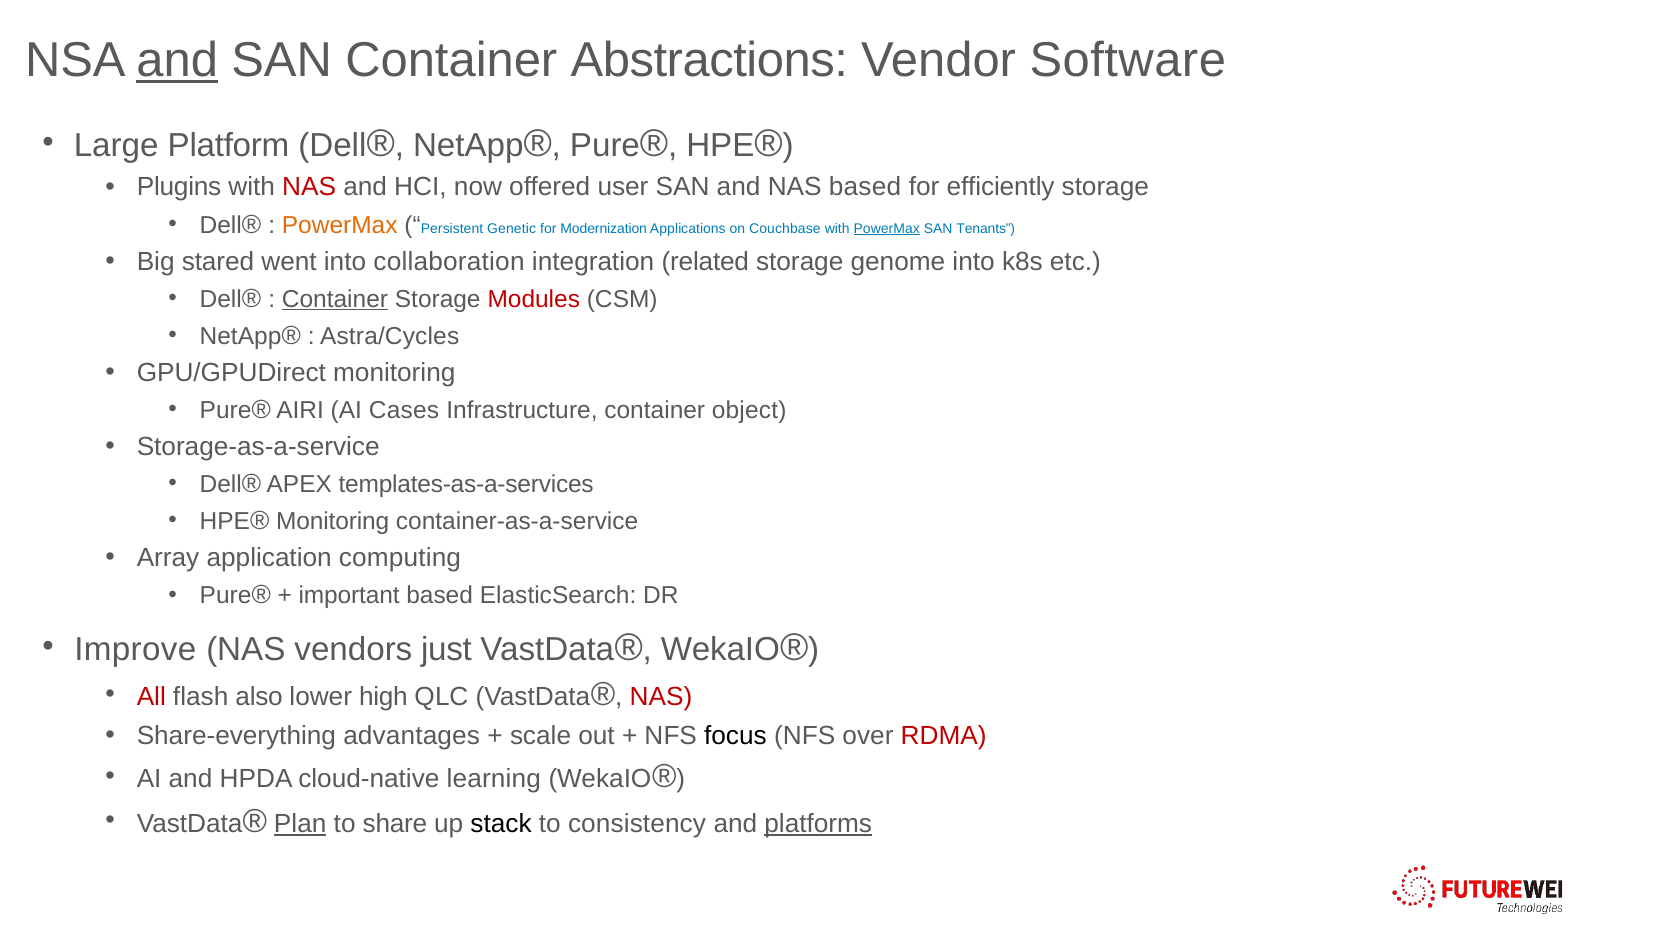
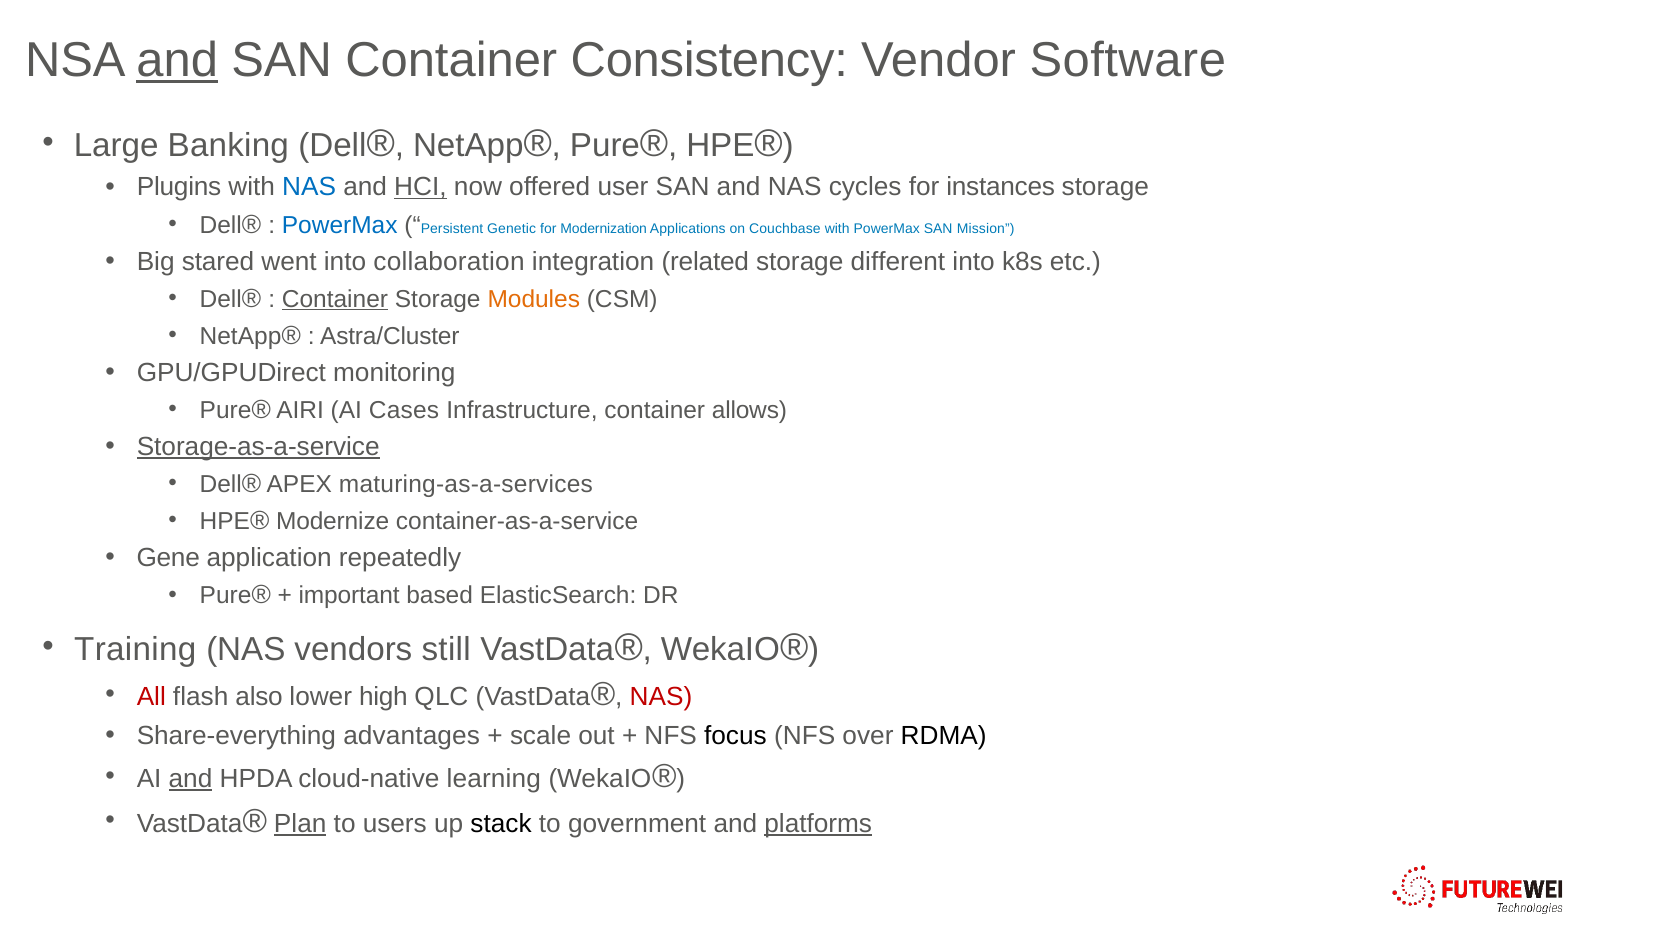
Abstractions: Abstractions -> Consistency (709, 61)
Platform: Platform -> Banking (228, 145)
NAS colour: red -> blue (309, 187)
HCI underline: none -> present (420, 187)
NAS based: based -> cycles (865, 187)
efficiently: efficiently -> instances (1001, 187)
PowerMax colour: orange -> blue (340, 225)
PowerMax underline: present -> none (887, 228)
Tenants: Tenants -> Mission (986, 228)
genome: genome -> different (898, 261)
Modules colour: red -> orange (534, 299)
Astra/Cycles: Astra/Cycles -> Astra/Cluster (390, 336)
object: object -> allows (749, 410)
Storage-as-a-service underline: none -> present (258, 447)
templates-as-a-services: templates-as-a-services -> maturing-as-a-services (466, 484)
HPE® Monitoring: Monitoring -> Modernize (333, 521)
Array: Array -> Gene (168, 558)
computing: computing -> repeatedly (400, 558)
Improve: Improve -> Training (135, 649)
just: just -> still (446, 649)
RDMA colour: red -> black (944, 736)
and underline: none -> present (190, 779)
share: share -> users (395, 823)
consistency: consistency -> government (637, 823)
